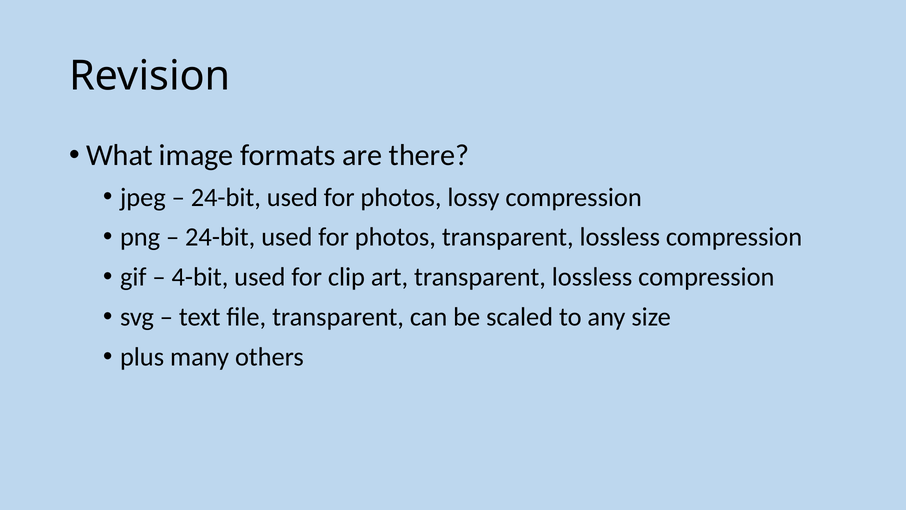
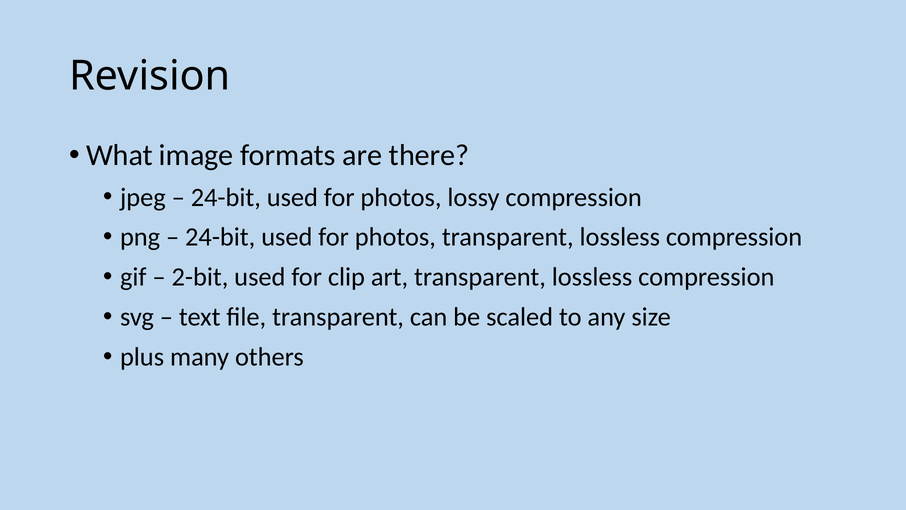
4-bit: 4-bit -> 2-bit (200, 277)
